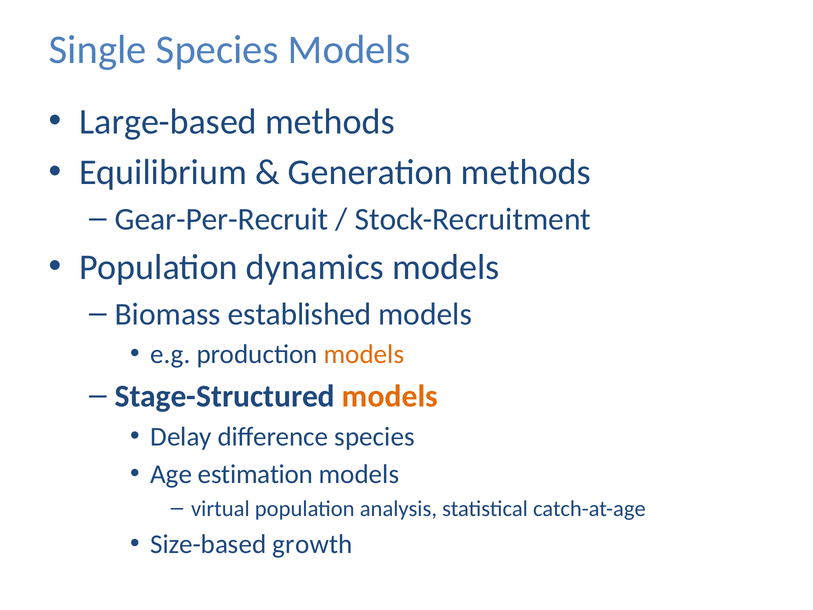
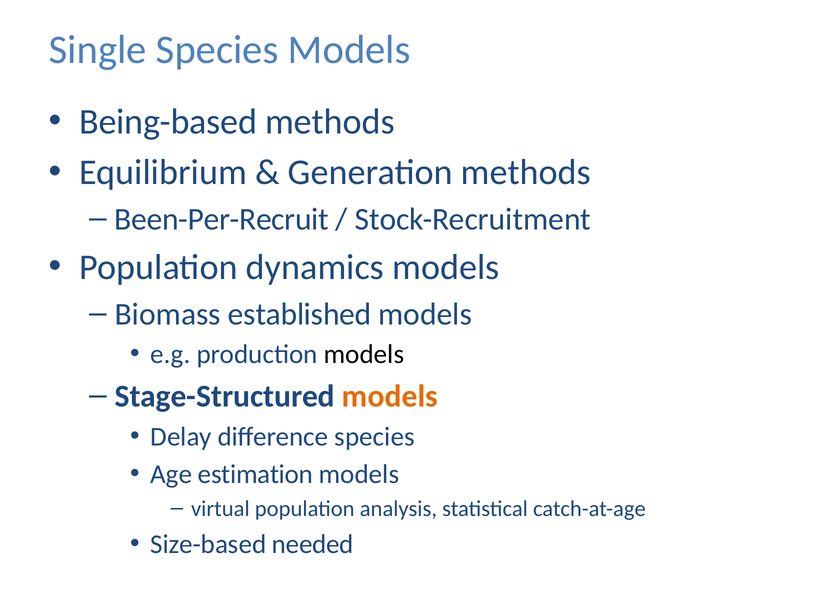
Large-based: Large-based -> Being-based (168, 122)
Gear-Per-Recruit: Gear-Per-Recruit -> Been-Per-Recruit (222, 219)
models colour: orange -> black (364, 354)
growth: growth -> needed (313, 544)
